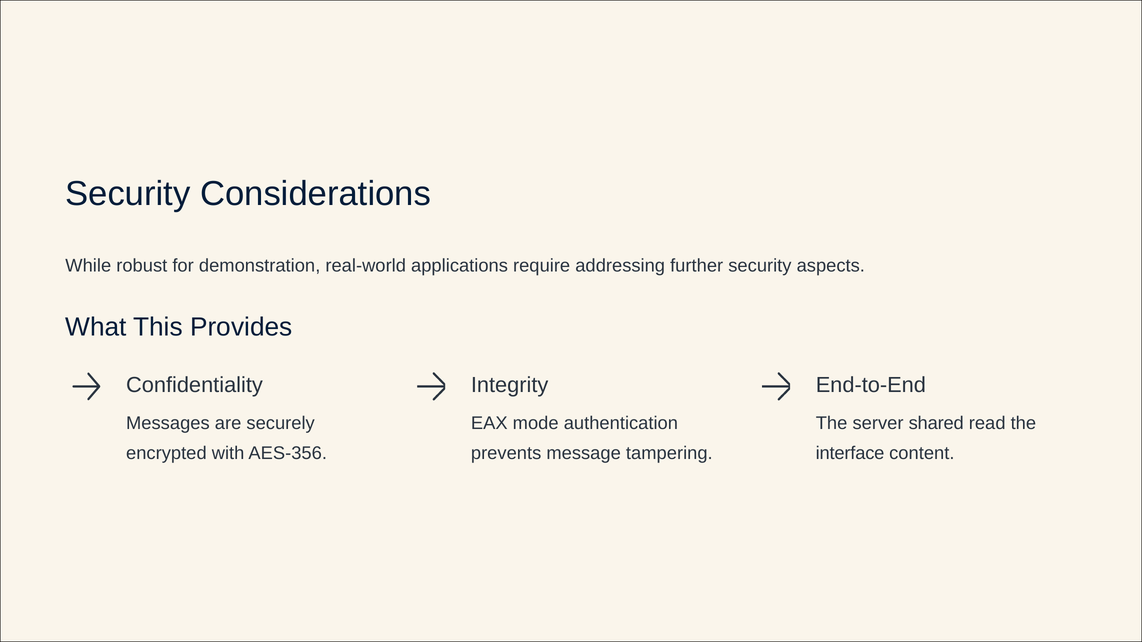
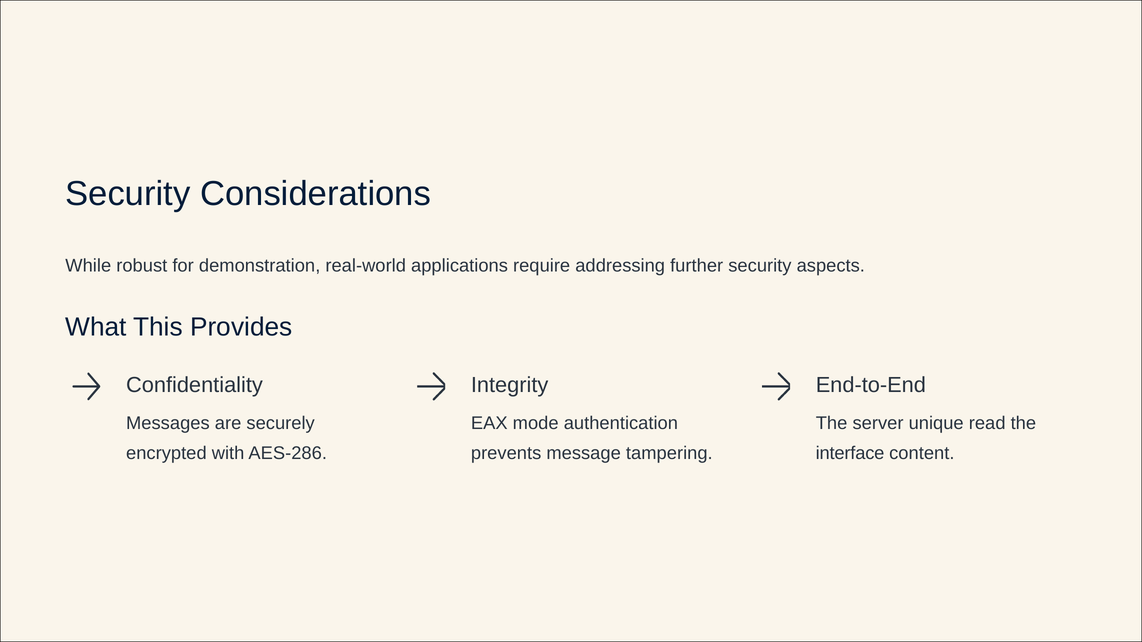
shared: shared -> unique (936, 424)
AES-356: AES-356 -> AES-286 (288, 453)
